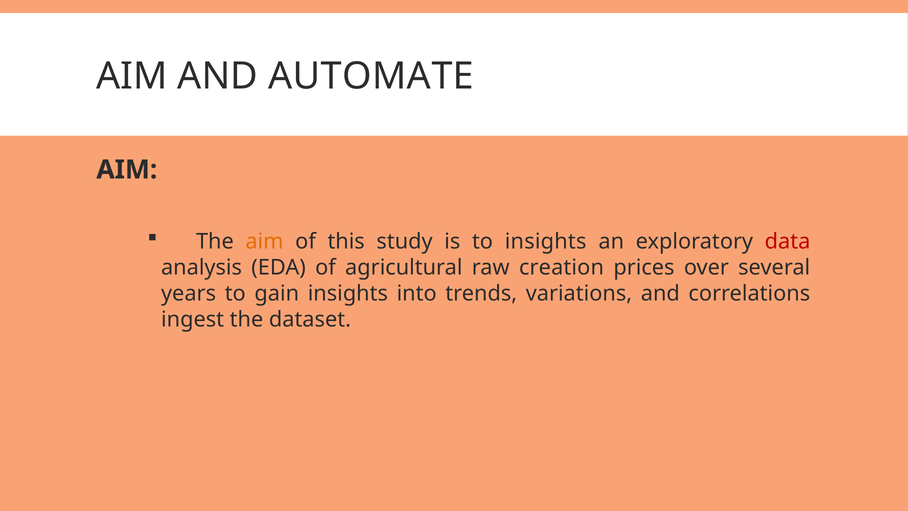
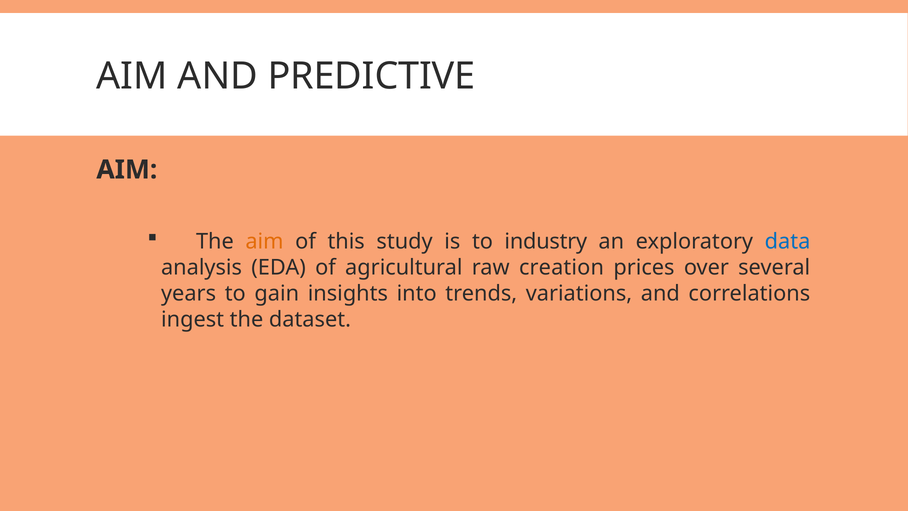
AUTOMATE: AUTOMATE -> PREDICTIVE (371, 76)
to insights: insights -> industry (546, 241)
data colour: red -> blue (788, 241)
